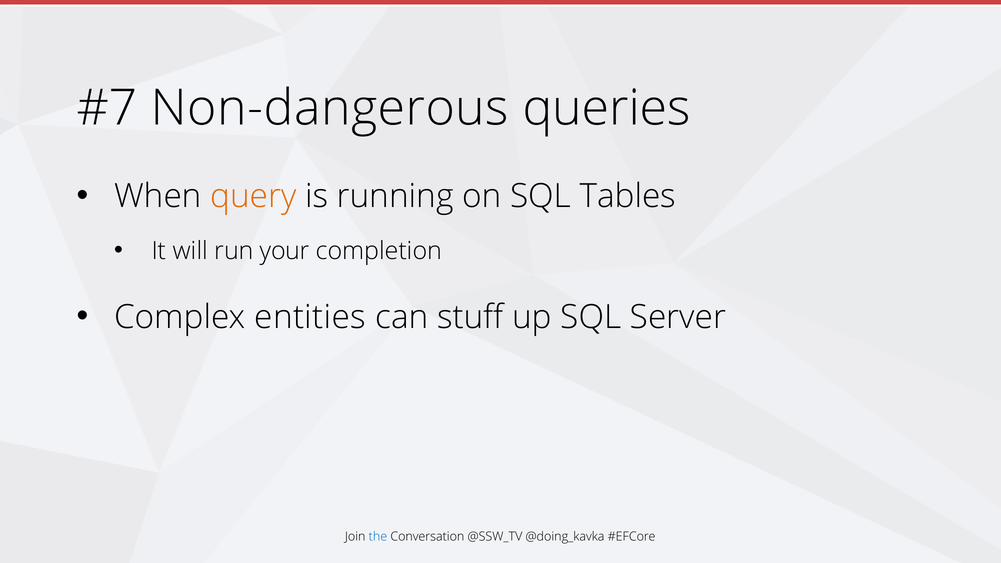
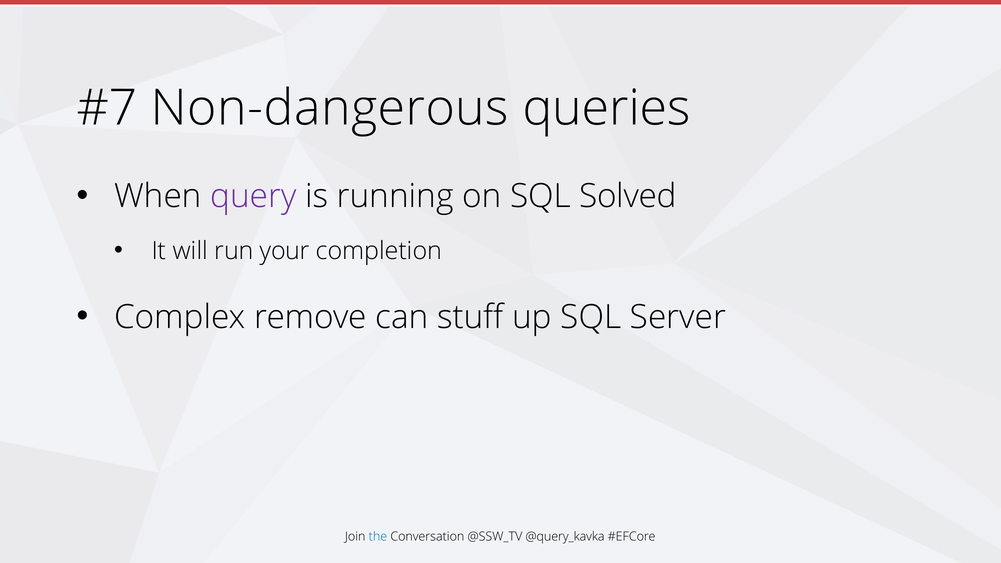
query colour: orange -> purple (253, 196)
Tables: Tables -> Solved (628, 196)
entities: entities -> remove (310, 317)
@doing_kavka: @doing_kavka -> @query_kavka (565, 537)
